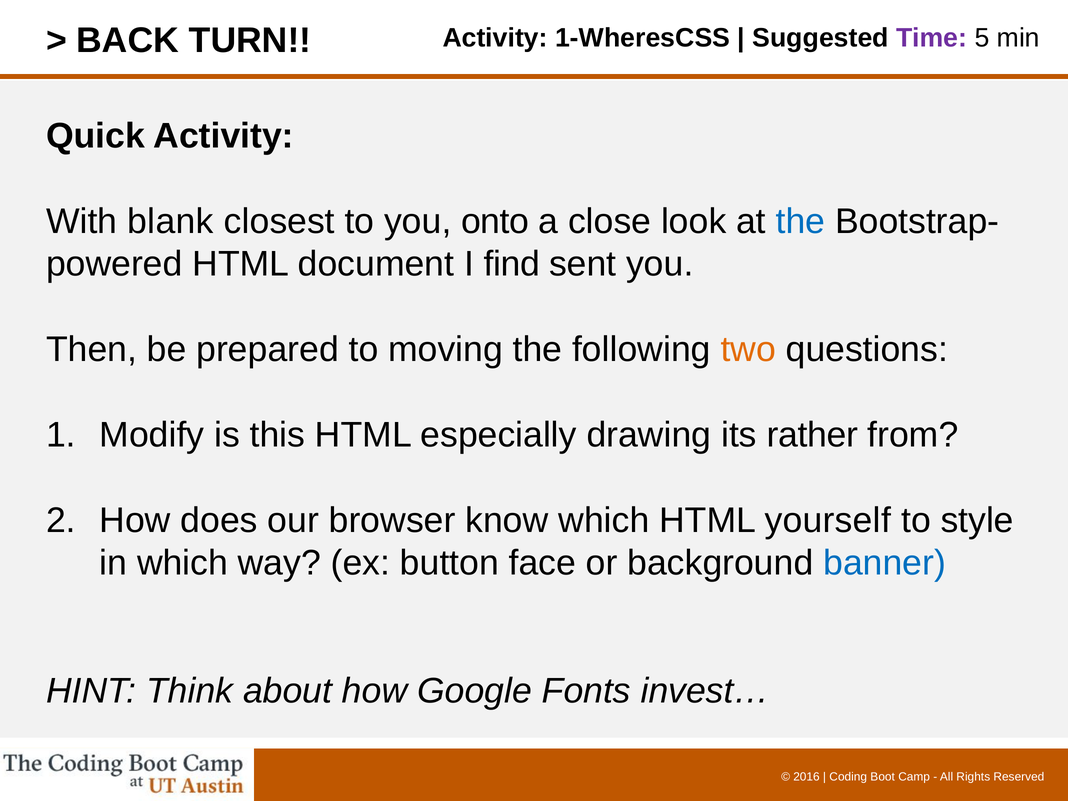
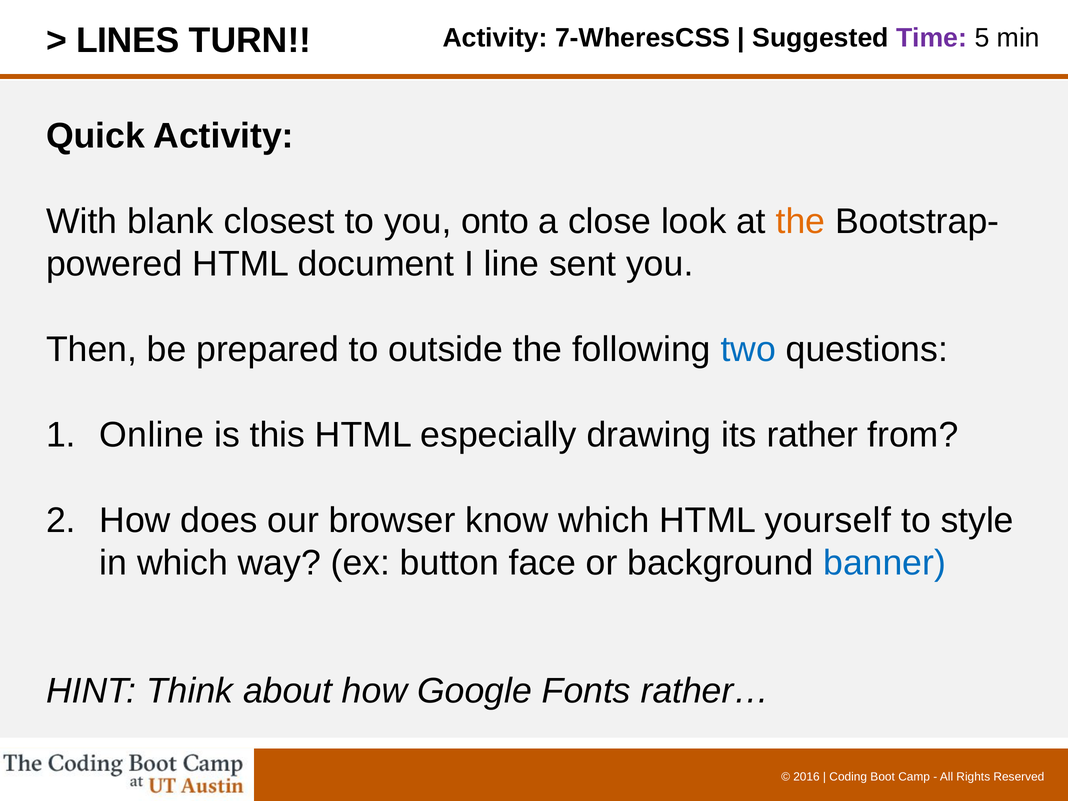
BACK: BACK -> LINES (128, 41)
1-WheresCSS: 1-WheresCSS -> 7-WheresCSS (643, 38)
the colour: blue -> orange (801, 221)
find: find -> line (512, 264)
moving: moving -> outside (446, 349)
two colour: orange -> blue (748, 349)
Modify: Modify -> Online (152, 435)
invest…: invest… -> rather… (705, 691)
